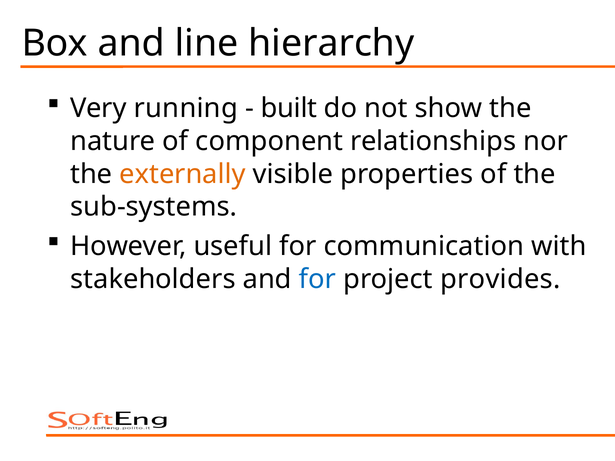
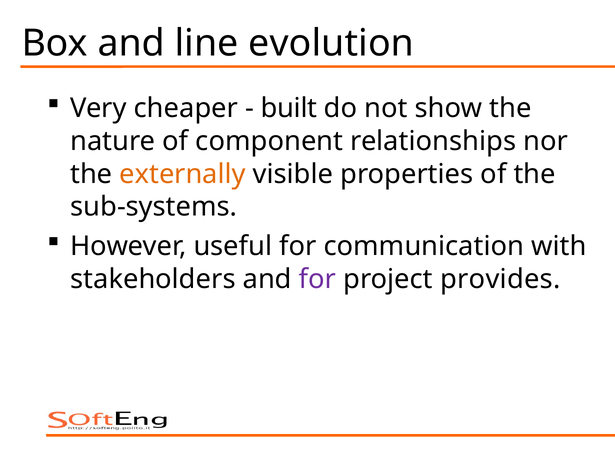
hierarchy: hierarchy -> evolution (331, 44)
running: running -> cheaper (186, 109)
for colour: blue -> purple (318, 279)
